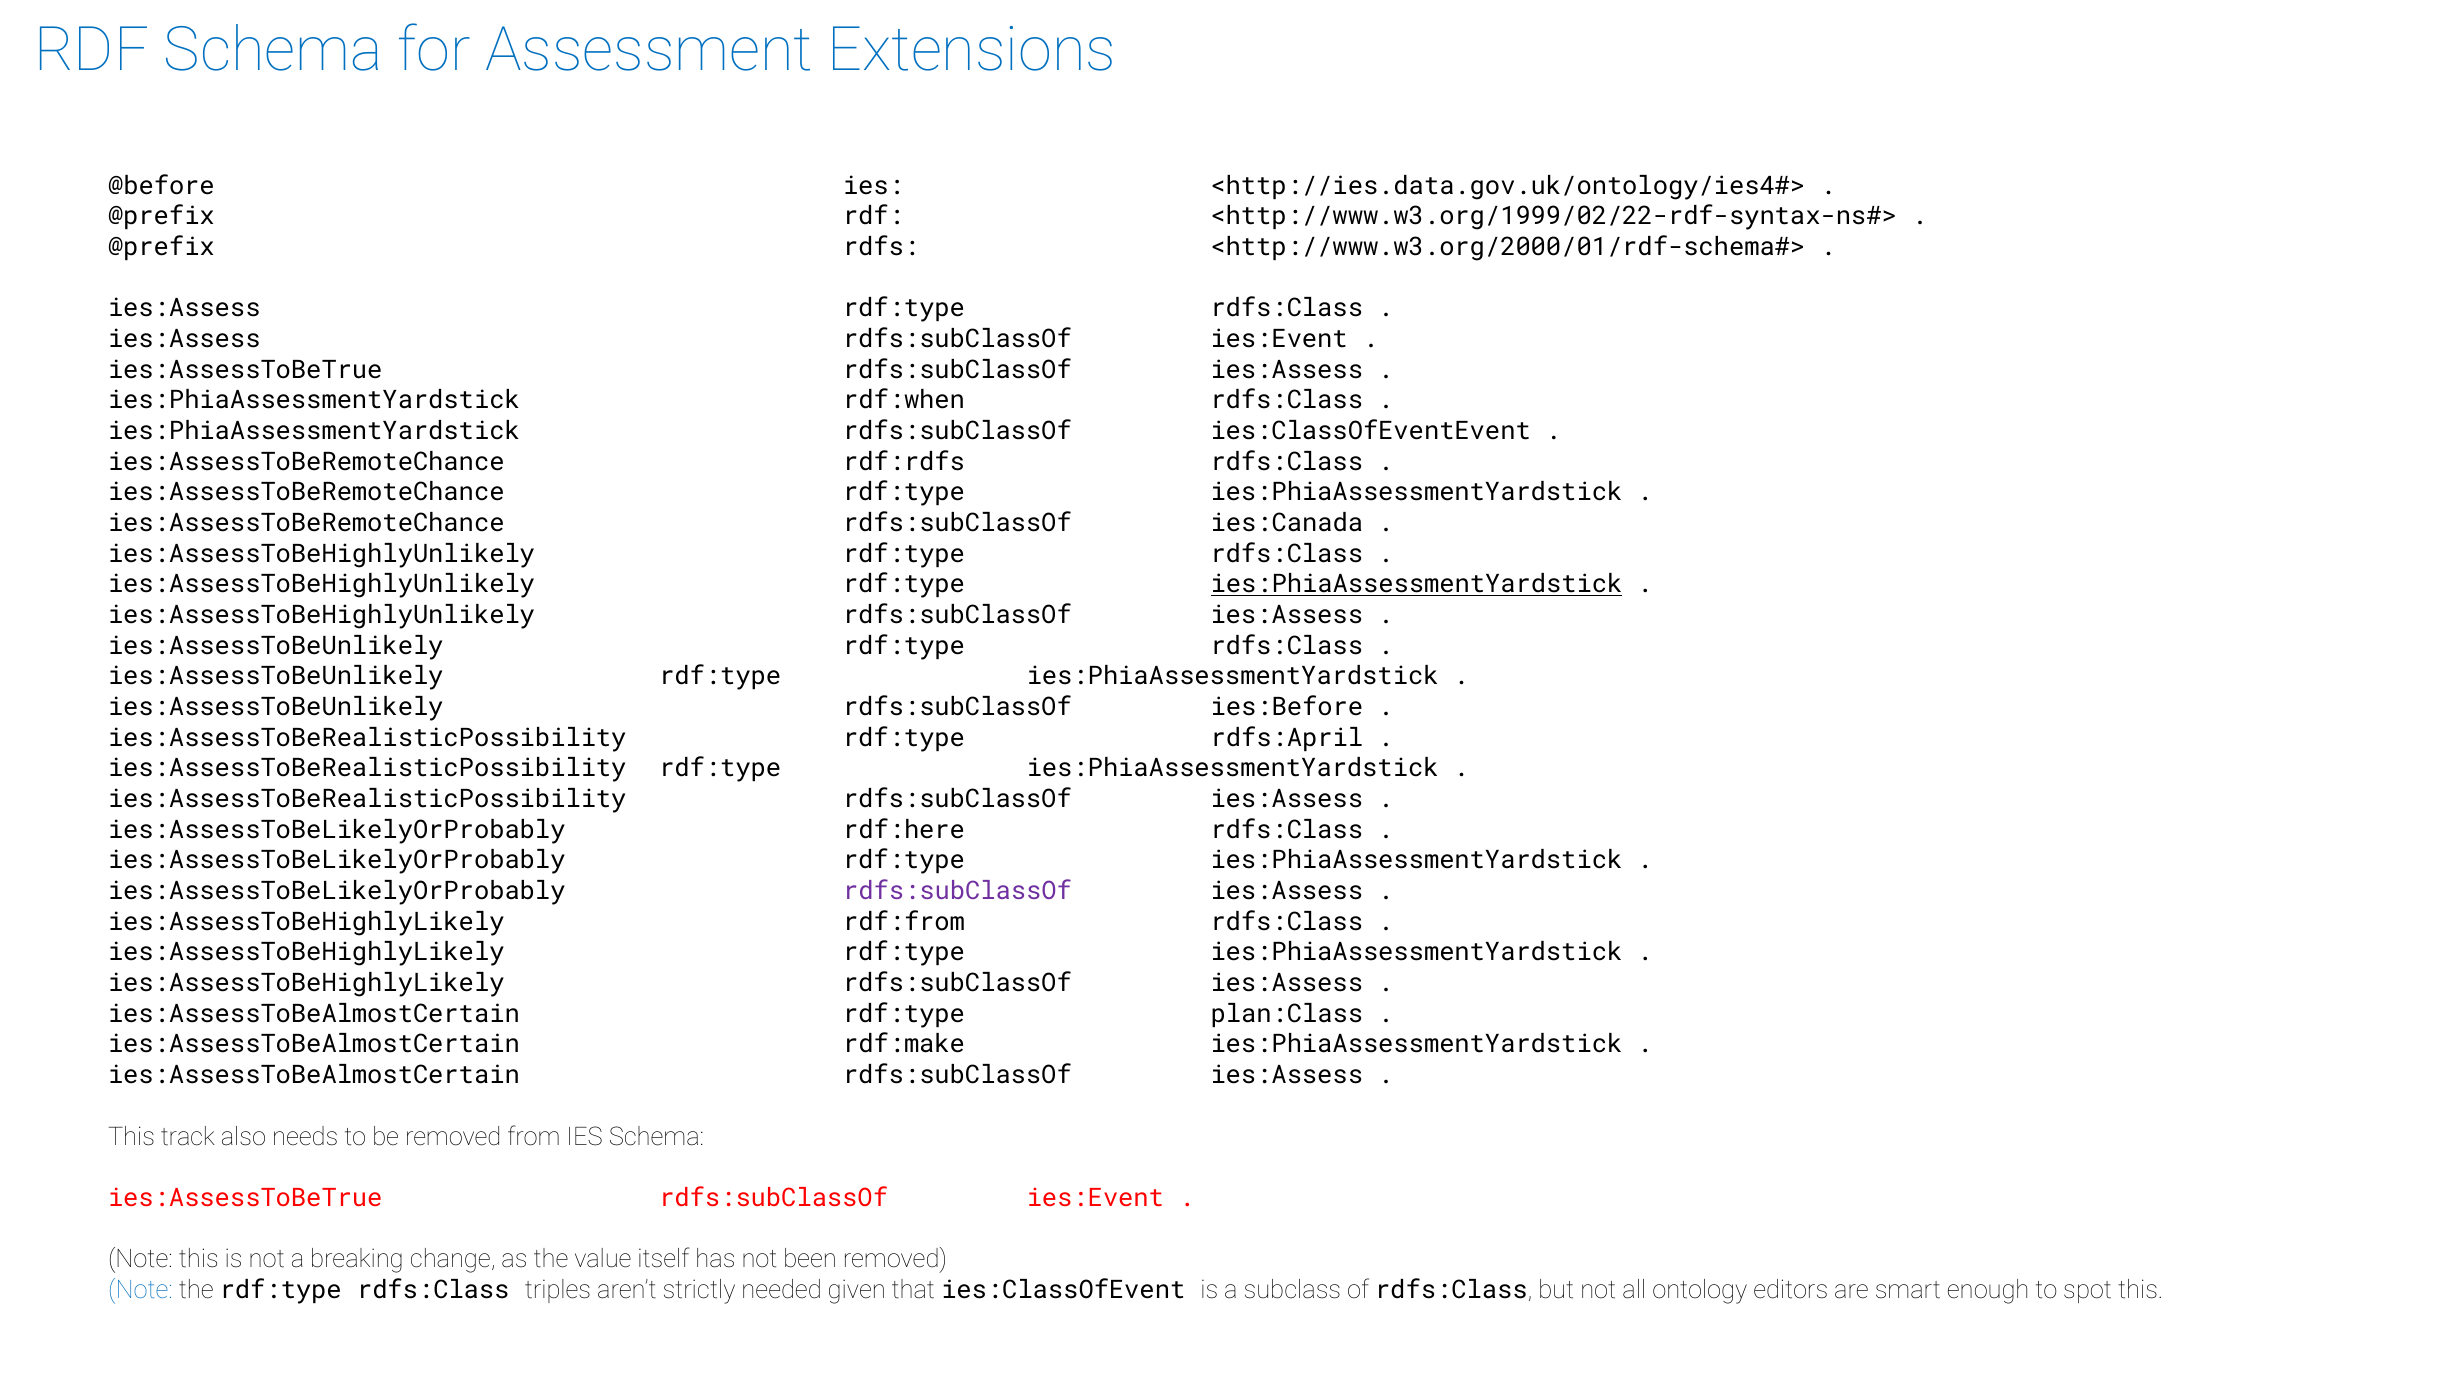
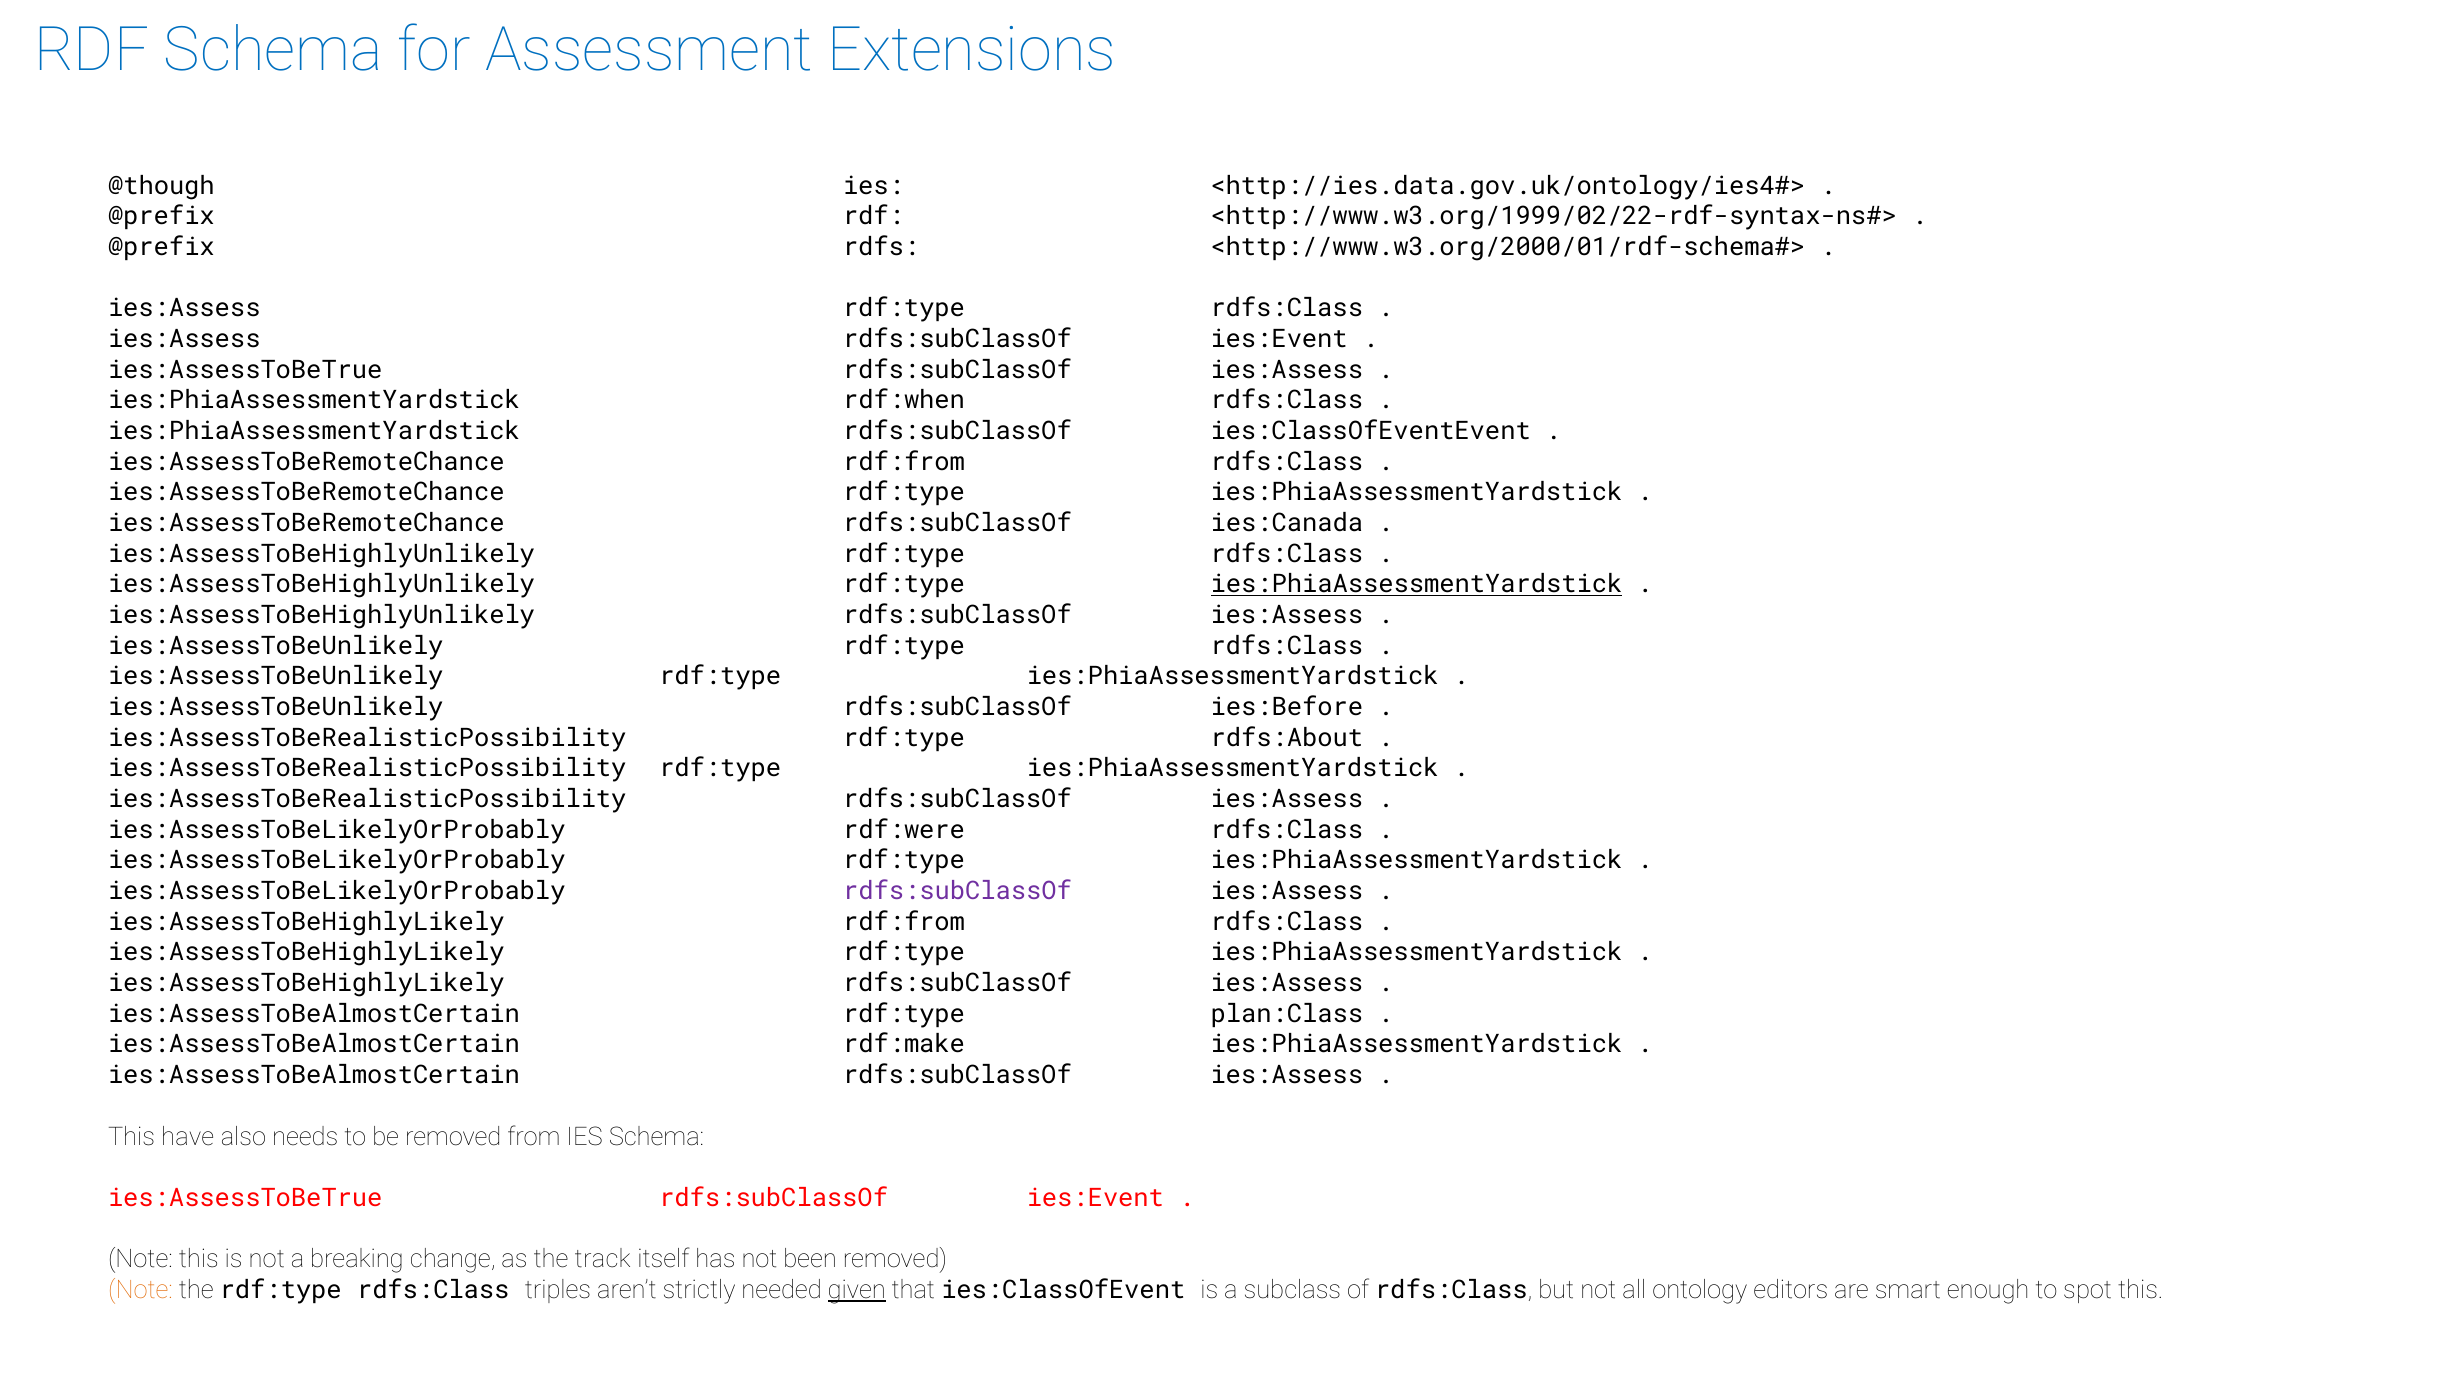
@before: @before -> @though (161, 186)
ies:AssessToBeRemoteChance rdf:rdfs: rdf:rdfs -> rdf:from (904, 462)
rdfs:April: rdfs:April -> rdfs:About (1287, 738)
rdf:here: rdf:here -> rdf:were (904, 830)
track: track -> have (188, 1137)
value: value -> track (603, 1259)
Note colour: blue -> orange (141, 1290)
given underline: none -> present (857, 1290)
